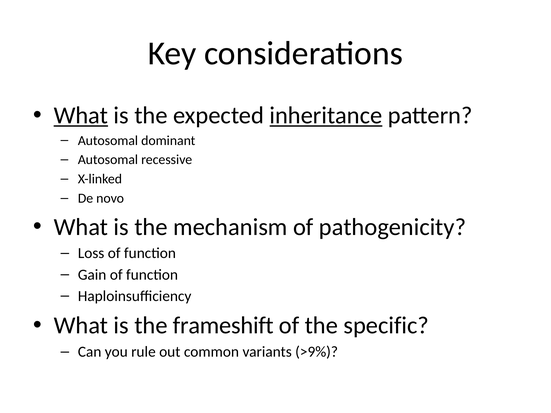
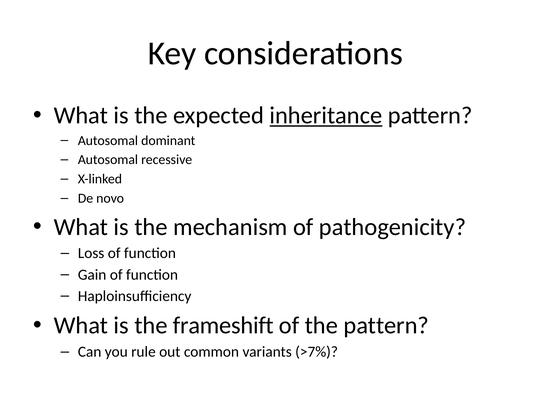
What underline: present -> none (81, 116)
the specific: specific -> pattern (386, 326)
>9%: >9% -> >7% (317, 352)
